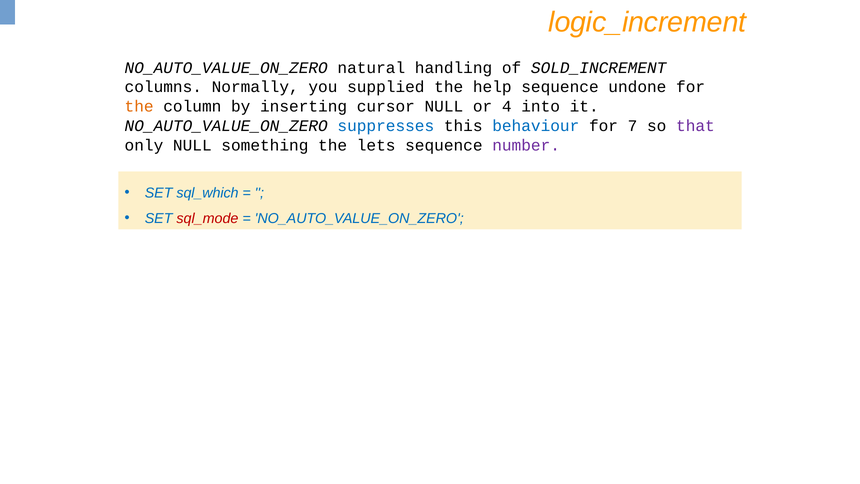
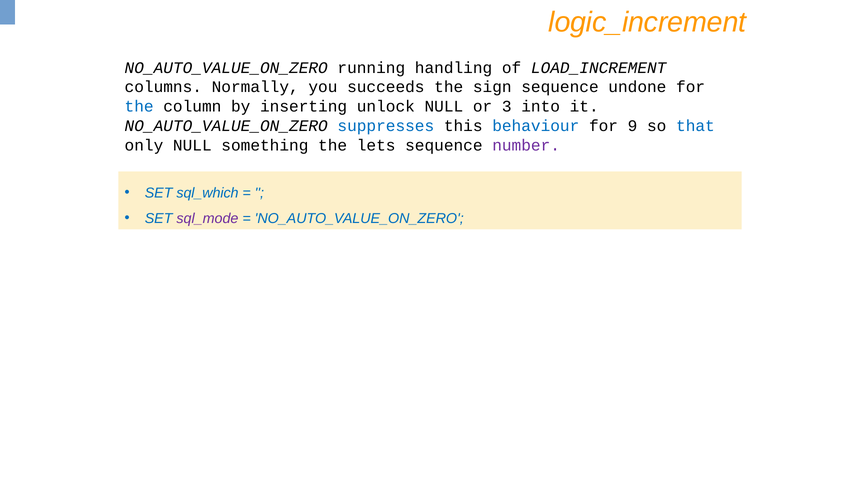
natural: natural -> running (371, 68)
SOLD_INCREMENT: SOLD_INCREMENT -> LOAD_INCREMENT (599, 68)
supplied: supplied -> succeeds (386, 87)
help: help -> sign (492, 87)
the colour: orange -> blue (139, 106)
cursor: cursor -> unlock (386, 106)
4: 4 -> 3 (507, 106)
7: 7 -> 9 (633, 126)
that colour: purple -> blue (695, 126)
sql_mode colour: red -> purple (207, 218)
